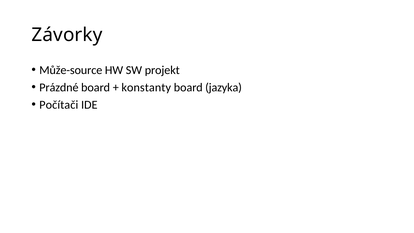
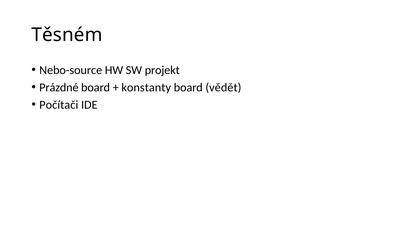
Závorky: Závorky -> Těsném (67, 35)
Může-source: Může-source -> Nebo-source (71, 70)
jazyka: jazyka -> vědět (223, 87)
